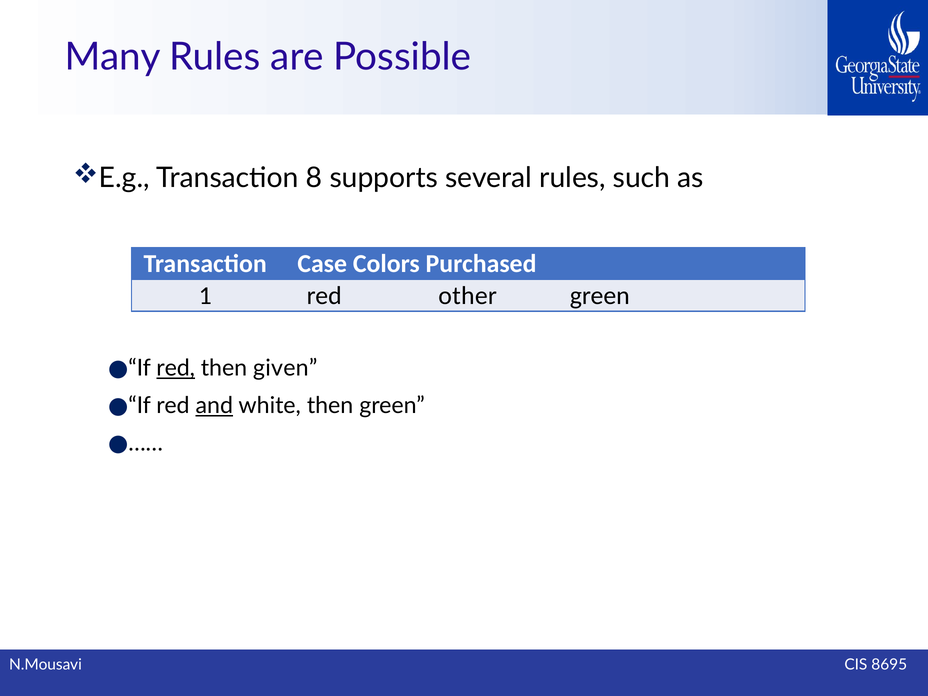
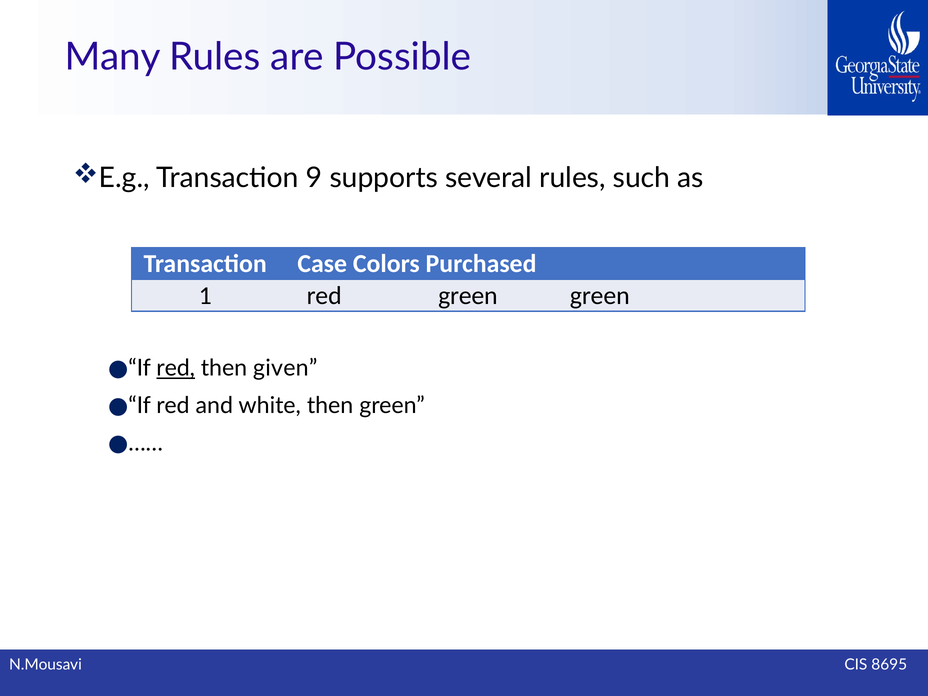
8: 8 -> 9 (314, 178)
red other: other -> green (468, 296)
and underline: present -> none (214, 406)
